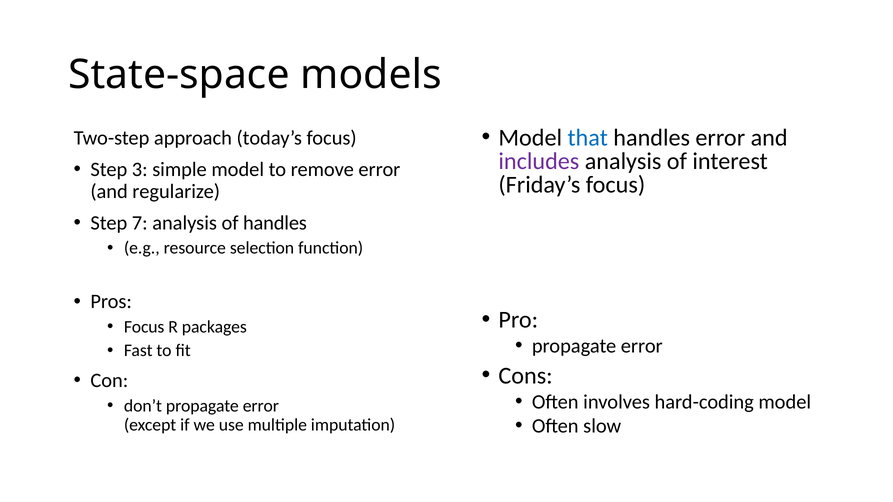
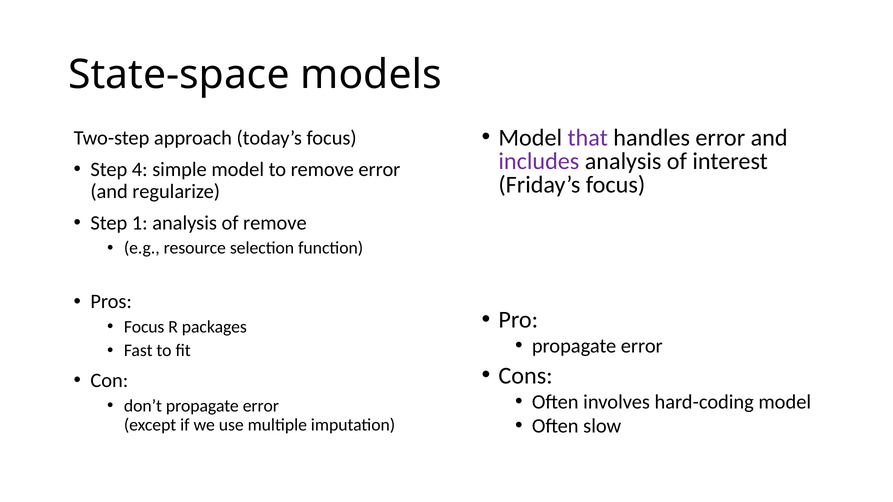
that colour: blue -> purple (588, 138)
3: 3 -> 4 (140, 169)
7: 7 -> 1 (140, 223)
of handles: handles -> remove (275, 223)
